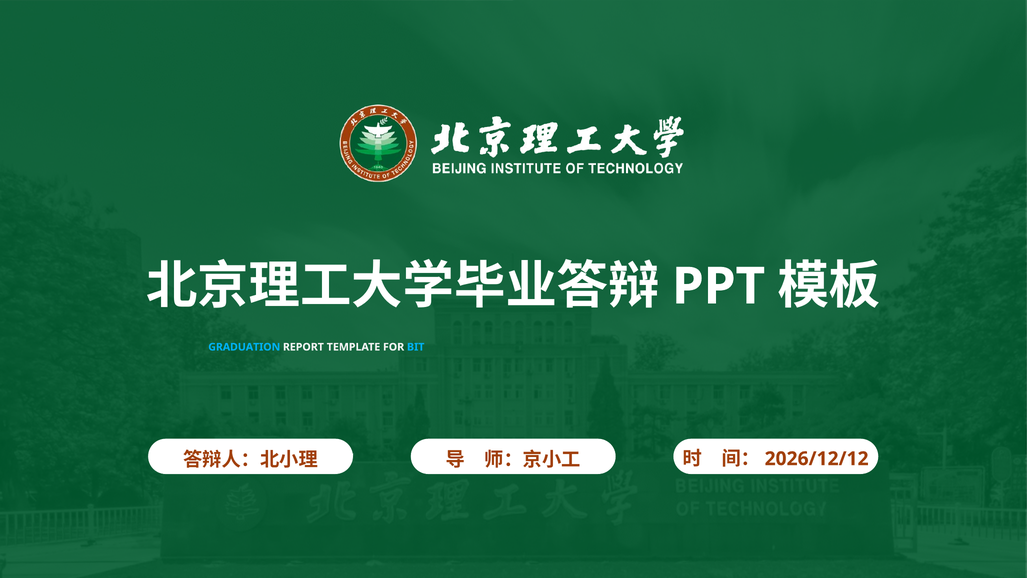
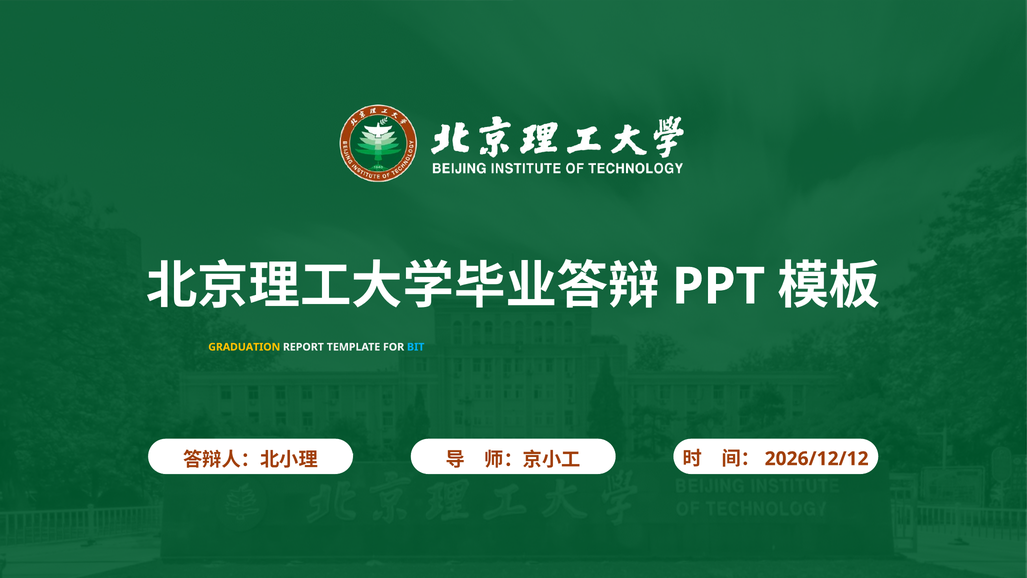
GRADUATION colour: light blue -> yellow (244, 347)
